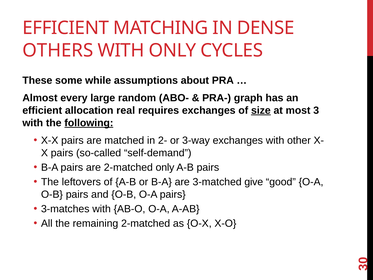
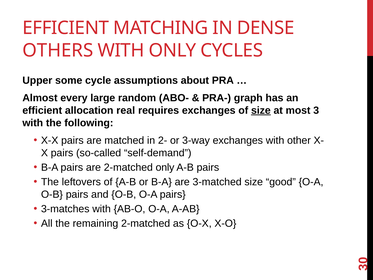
These: These -> Upper (37, 80)
while: while -> cycle (98, 80)
following underline: present -> none (89, 123)
3-matched give: give -> size (254, 182)
